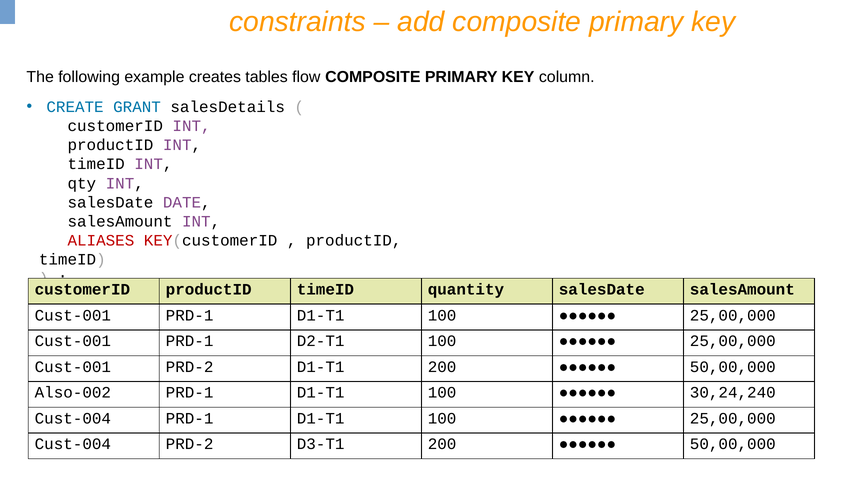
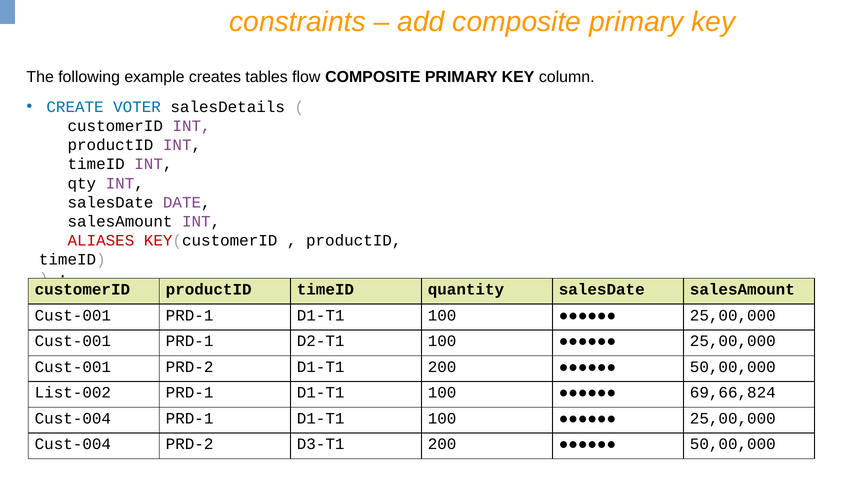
GRANT: GRANT -> VOTER (137, 107)
Also-002: Also-002 -> List-002 (73, 393)
30,24,240: 30,24,240 -> 69,66,824 (733, 393)
